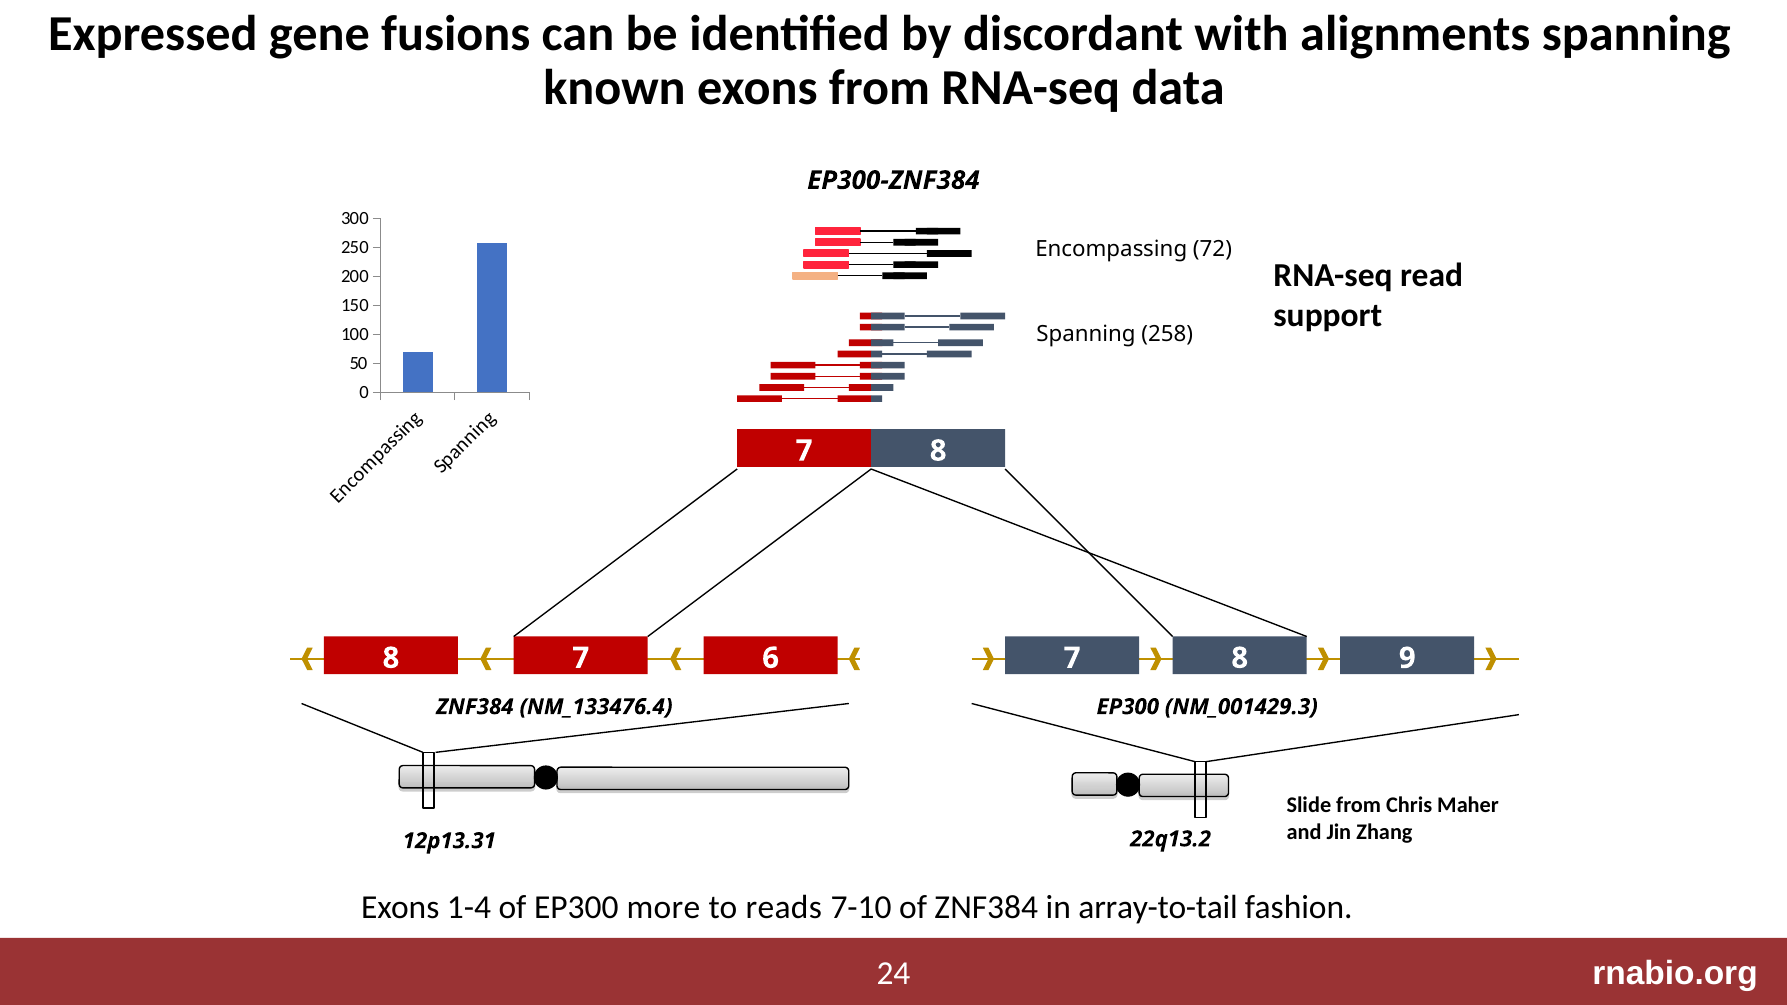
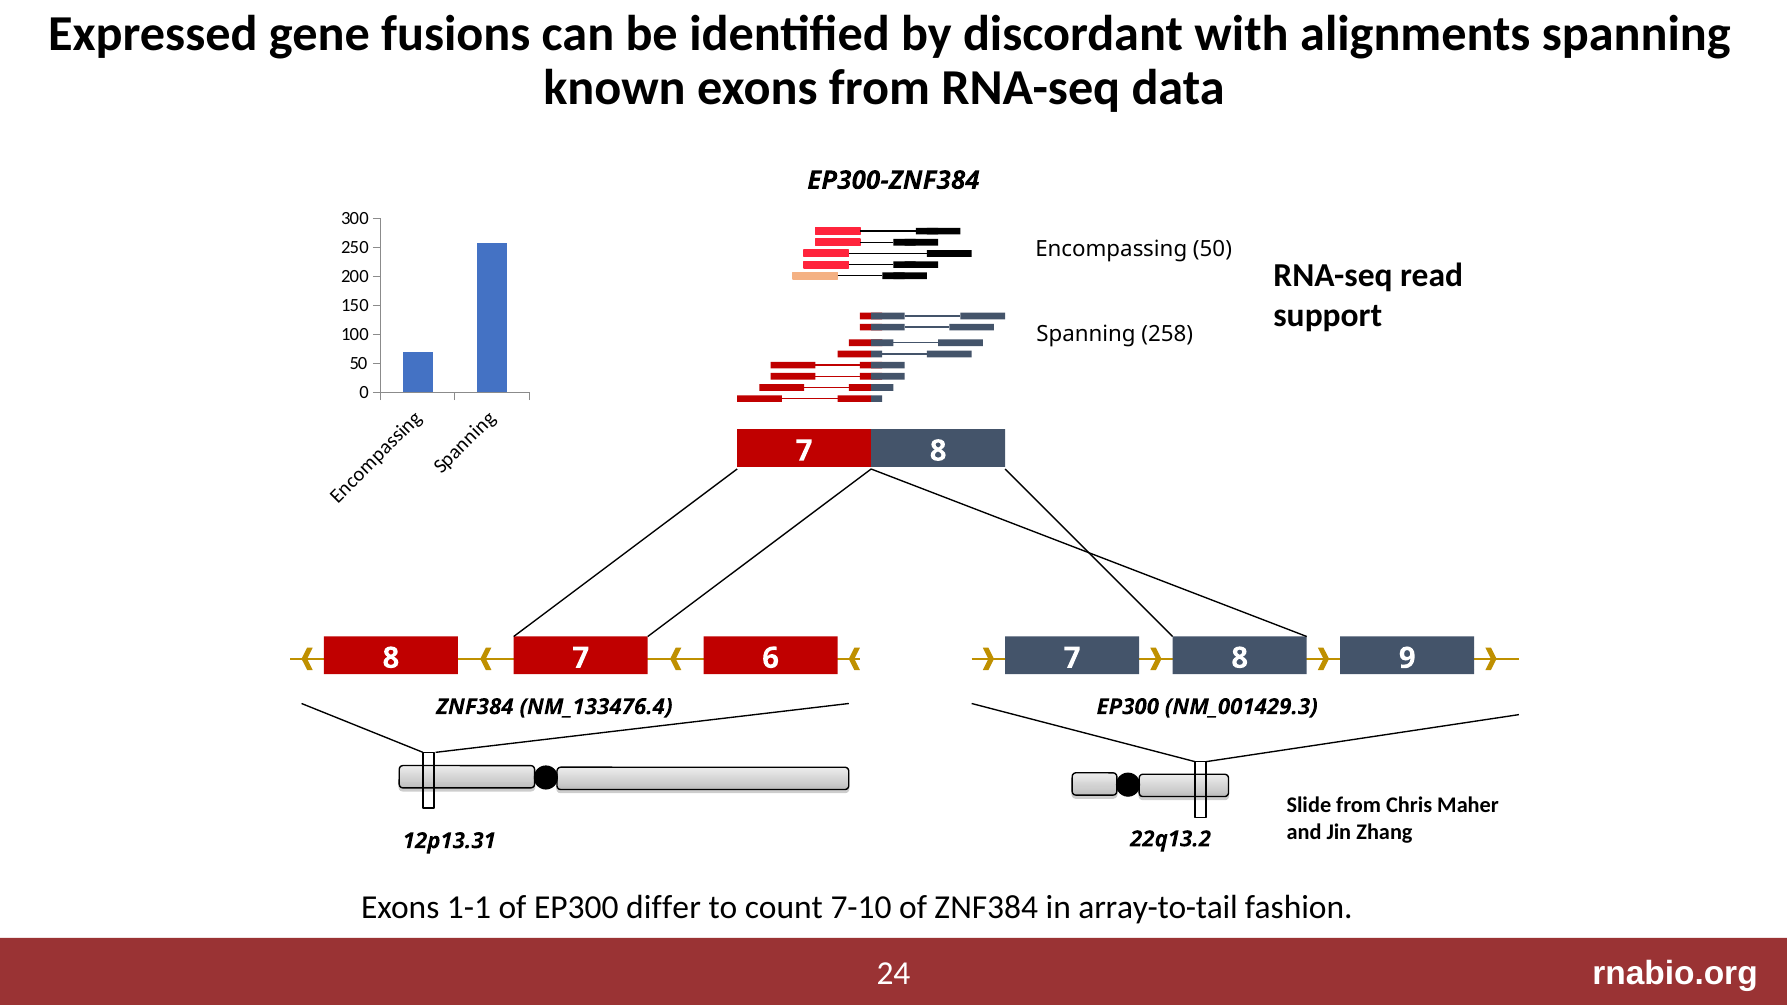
Encompassing 72: 72 -> 50 (1212, 249)
1-4: 1-4 -> 1-1 (469, 908)
more: more -> differ (664, 908)
reads: reads -> count (784, 908)
